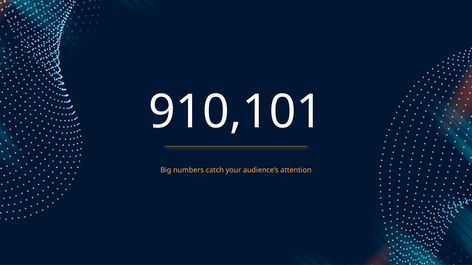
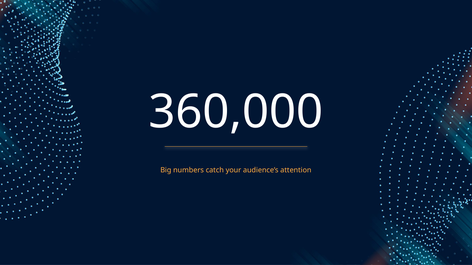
910,101: 910,101 -> 360,000 (236, 112)
